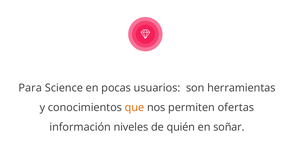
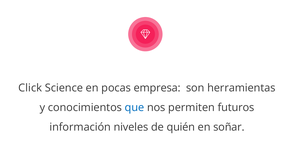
Para: Para -> Click (30, 88)
usuarios: usuarios -> empresa (157, 88)
que colour: orange -> blue (134, 108)
ofertas: ofertas -> futuros (236, 108)
